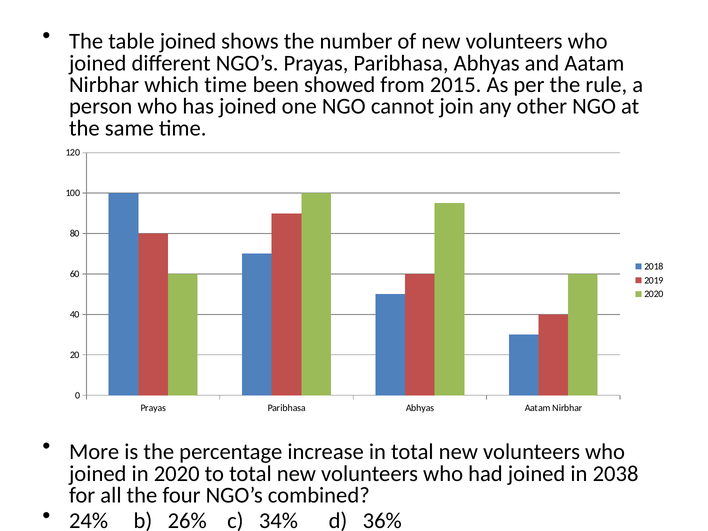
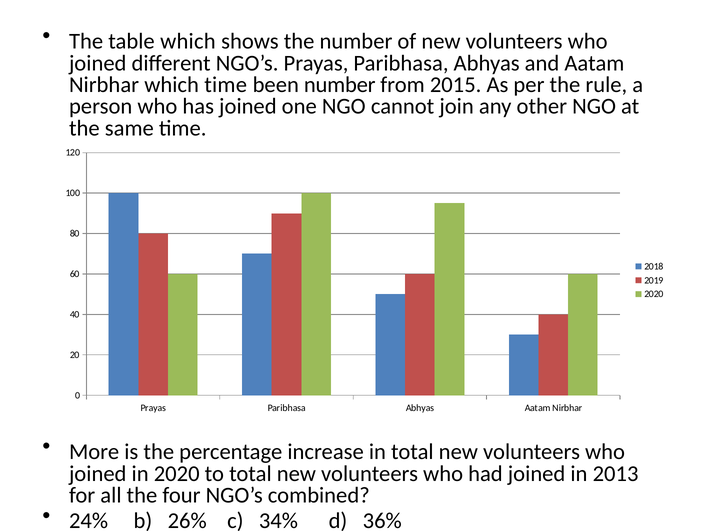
table joined: joined -> which (188, 41)
been showed: showed -> number (340, 85)
2038: 2038 -> 2013 (616, 474)
